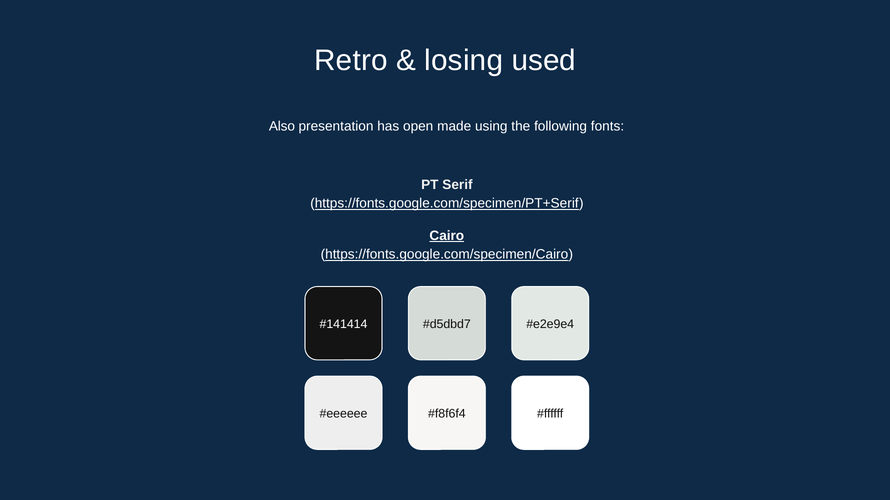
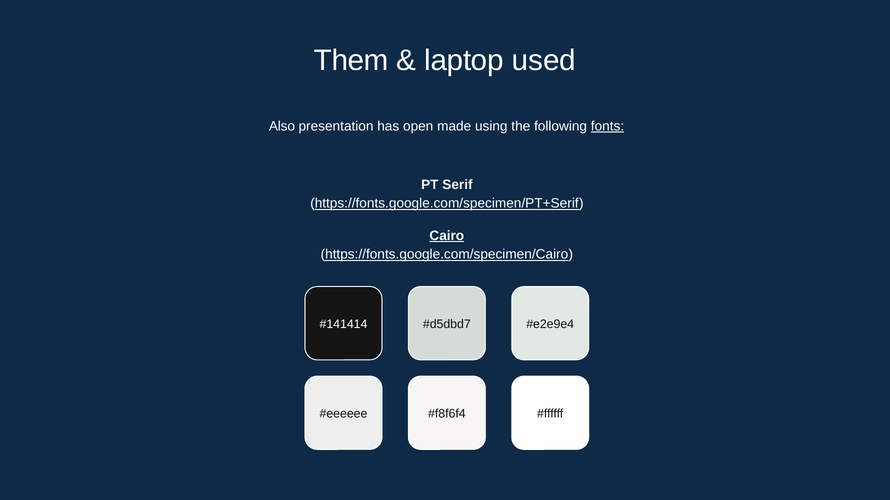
Retro: Retro -> Them (351, 60)
losing: losing -> laptop (464, 60)
fonts underline: none -> present (608, 126)
